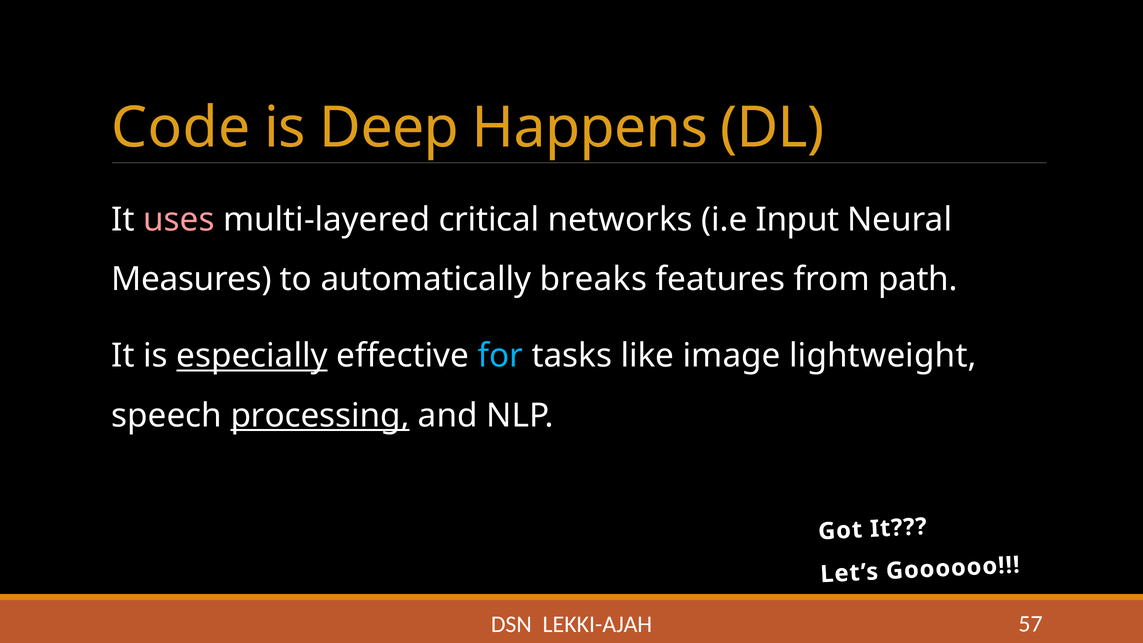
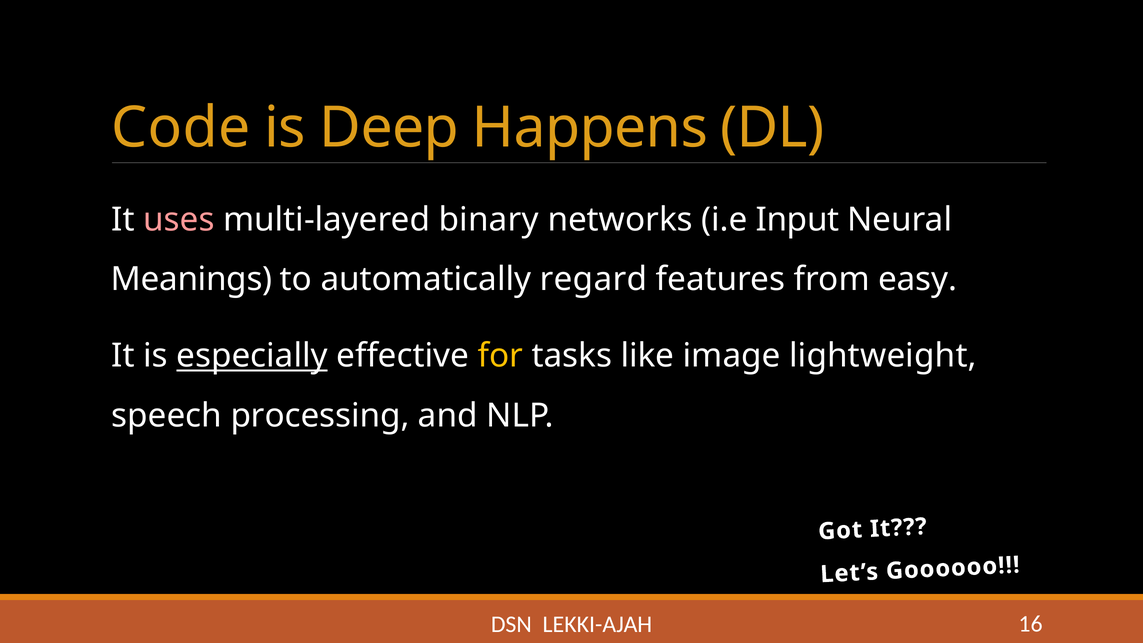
critical: critical -> binary (489, 220)
Measures: Measures -> Meanings (191, 279)
breaks: breaks -> regard (593, 279)
path: path -> easy (918, 279)
for colour: light blue -> yellow (500, 356)
processing underline: present -> none (320, 416)
57: 57 -> 16 (1031, 624)
